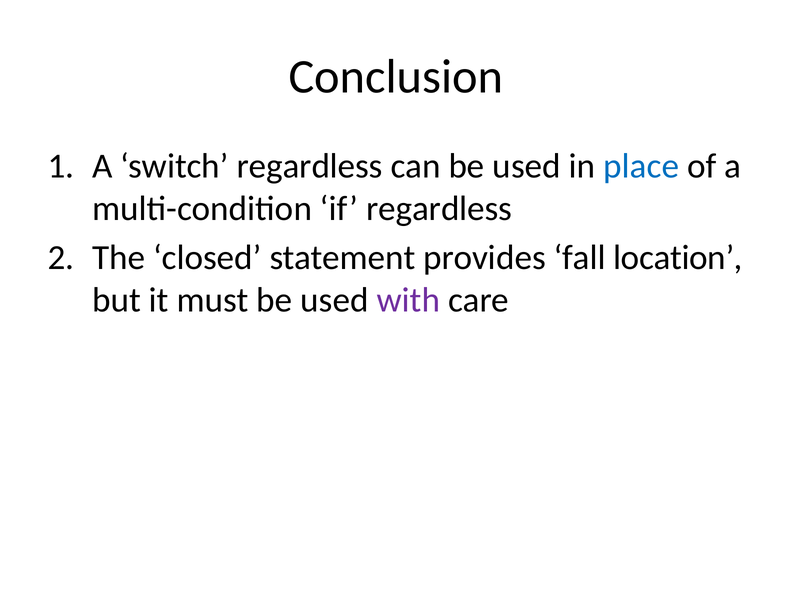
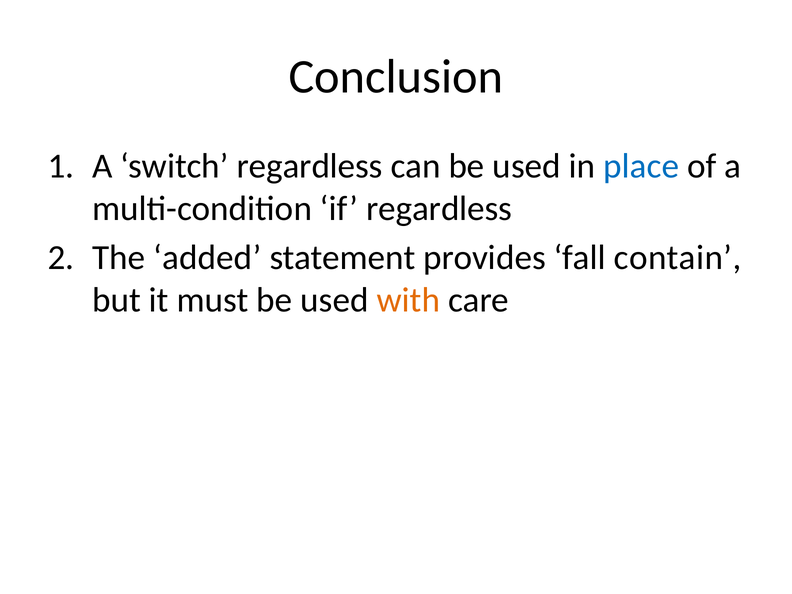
closed: closed -> added (207, 258)
location: location -> contain (678, 258)
with colour: purple -> orange (408, 300)
